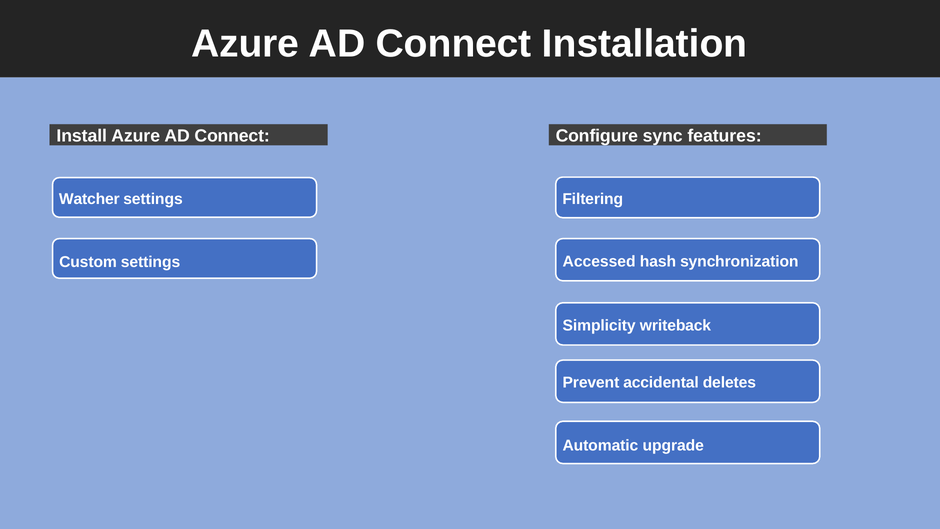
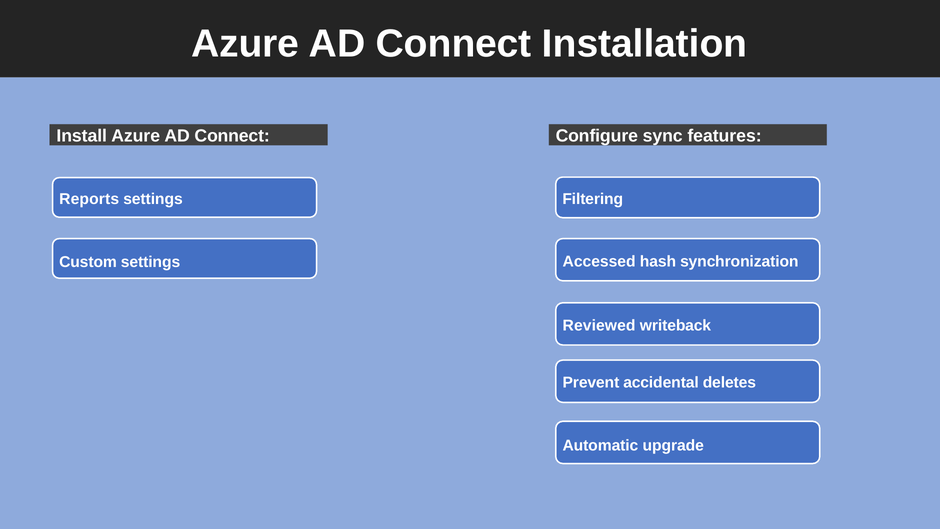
Watcher: Watcher -> Reports (89, 199)
Simplicity: Simplicity -> Reviewed (599, 325)
